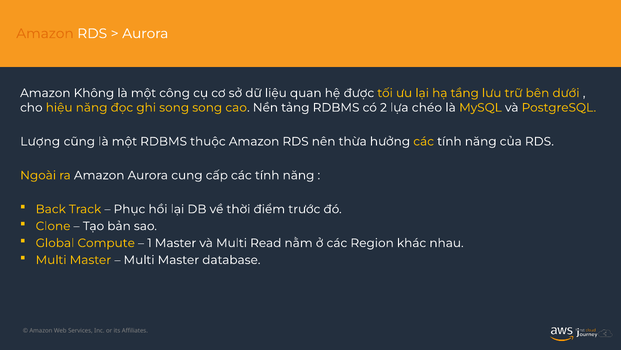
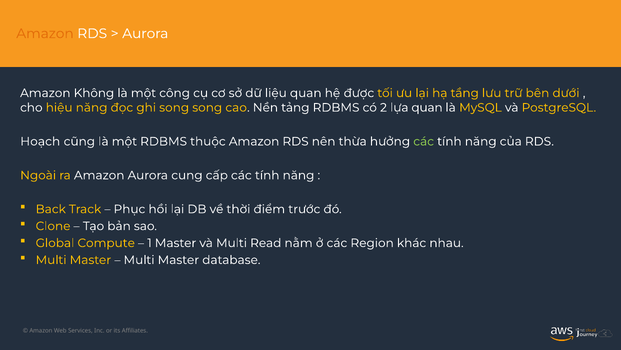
lựa chéo: chéo -> quan (427, 107)
Lượng: Lượng -> Hoạch (40, 141)
các colour: yellow -> light green (424, 141)
